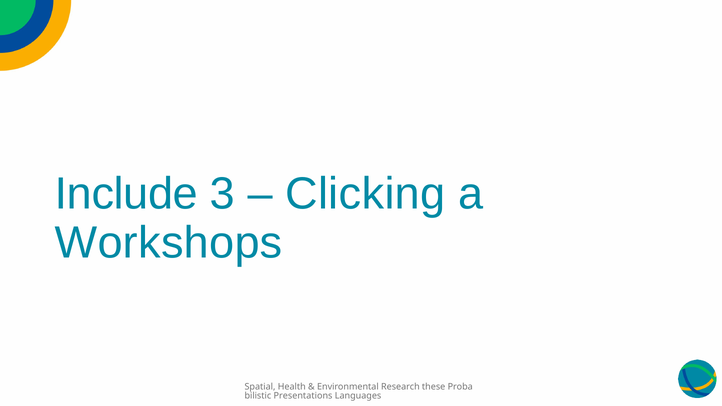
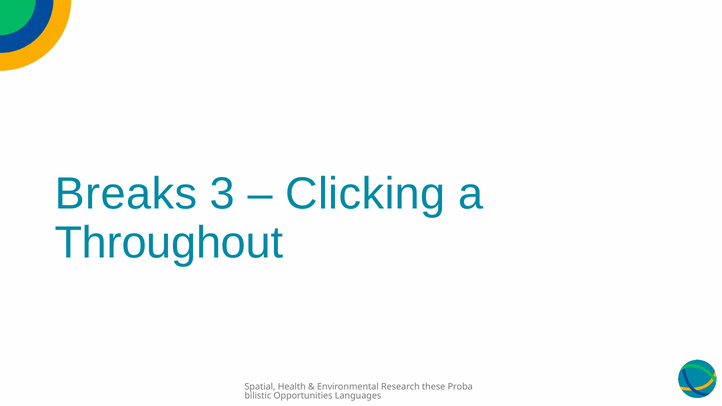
Include: Include -> Breaks (126, 194)
Workshops: Workshops -> Throughout (169, 243)
Presentations: Presentations -> Opportunities (303, 396)
